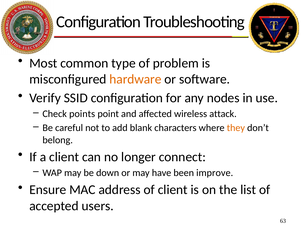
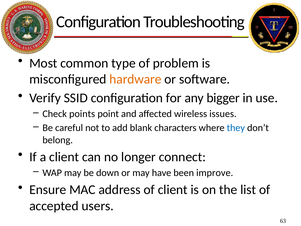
nodes: nodes -> bigger (223, 98)
attack: attack -> issues (223, 114)
they colour: orange -> blue (236, 128)
